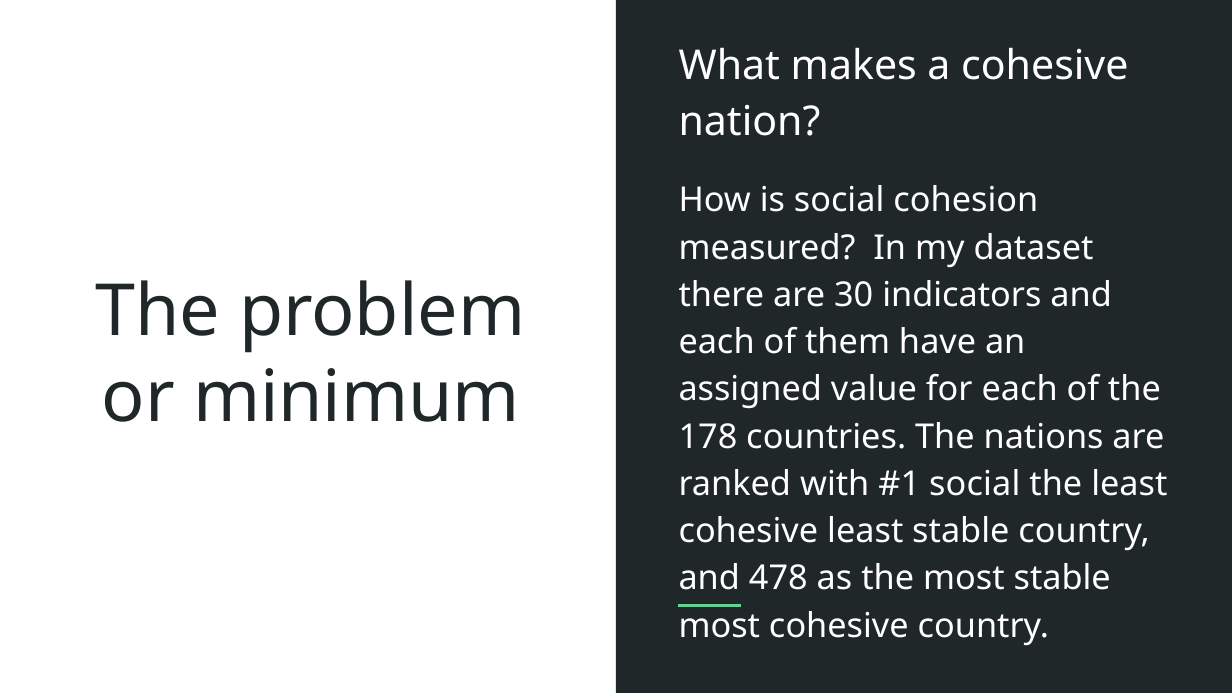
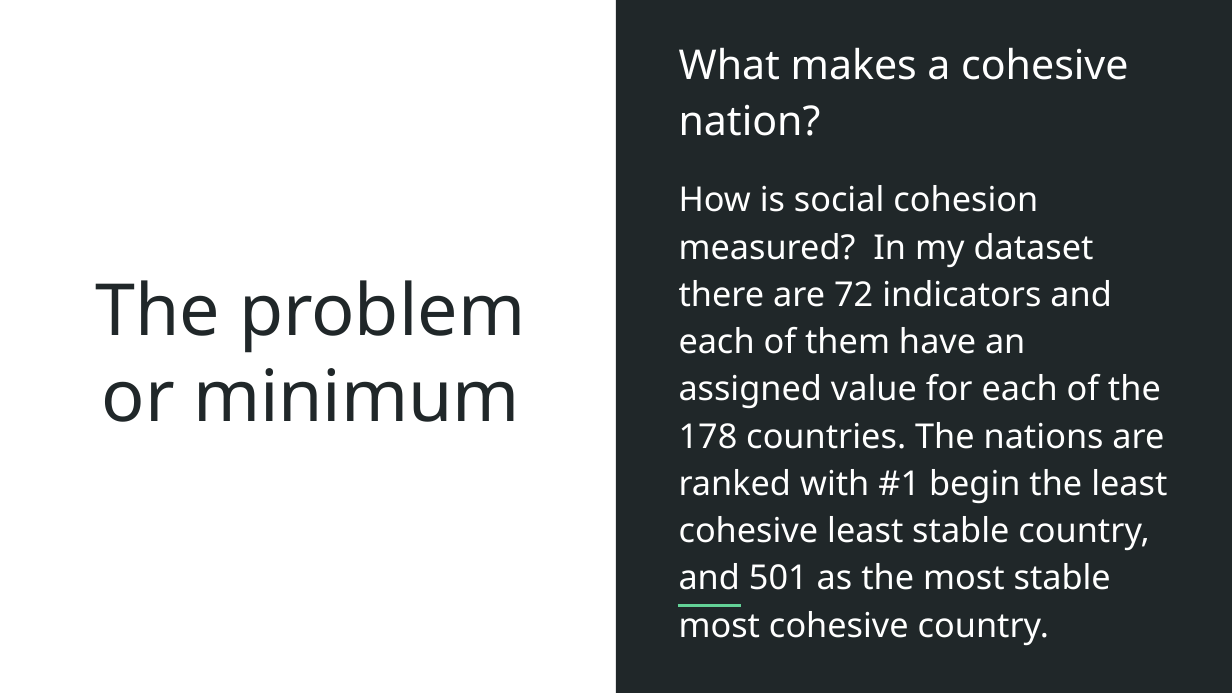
30: 30 -> 72 (854, 295)
social: social -> begin (975, 484)
478: 478 -> 501 (778, 579)
